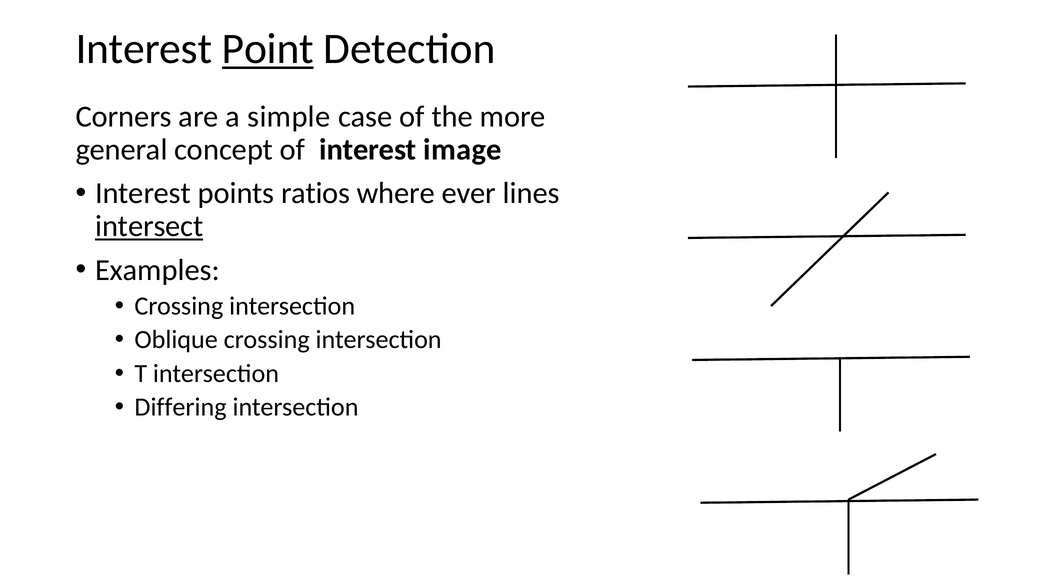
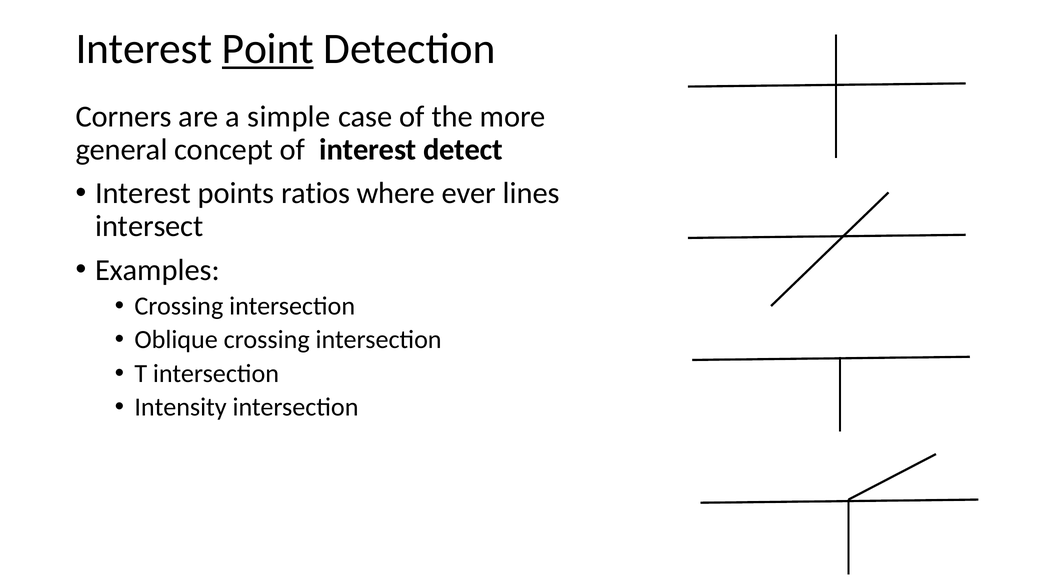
image: image -> detect (463, 150)
intersect underline: present -> none (149, 226)
Differing: Differing -> Intensity (181, 407)
